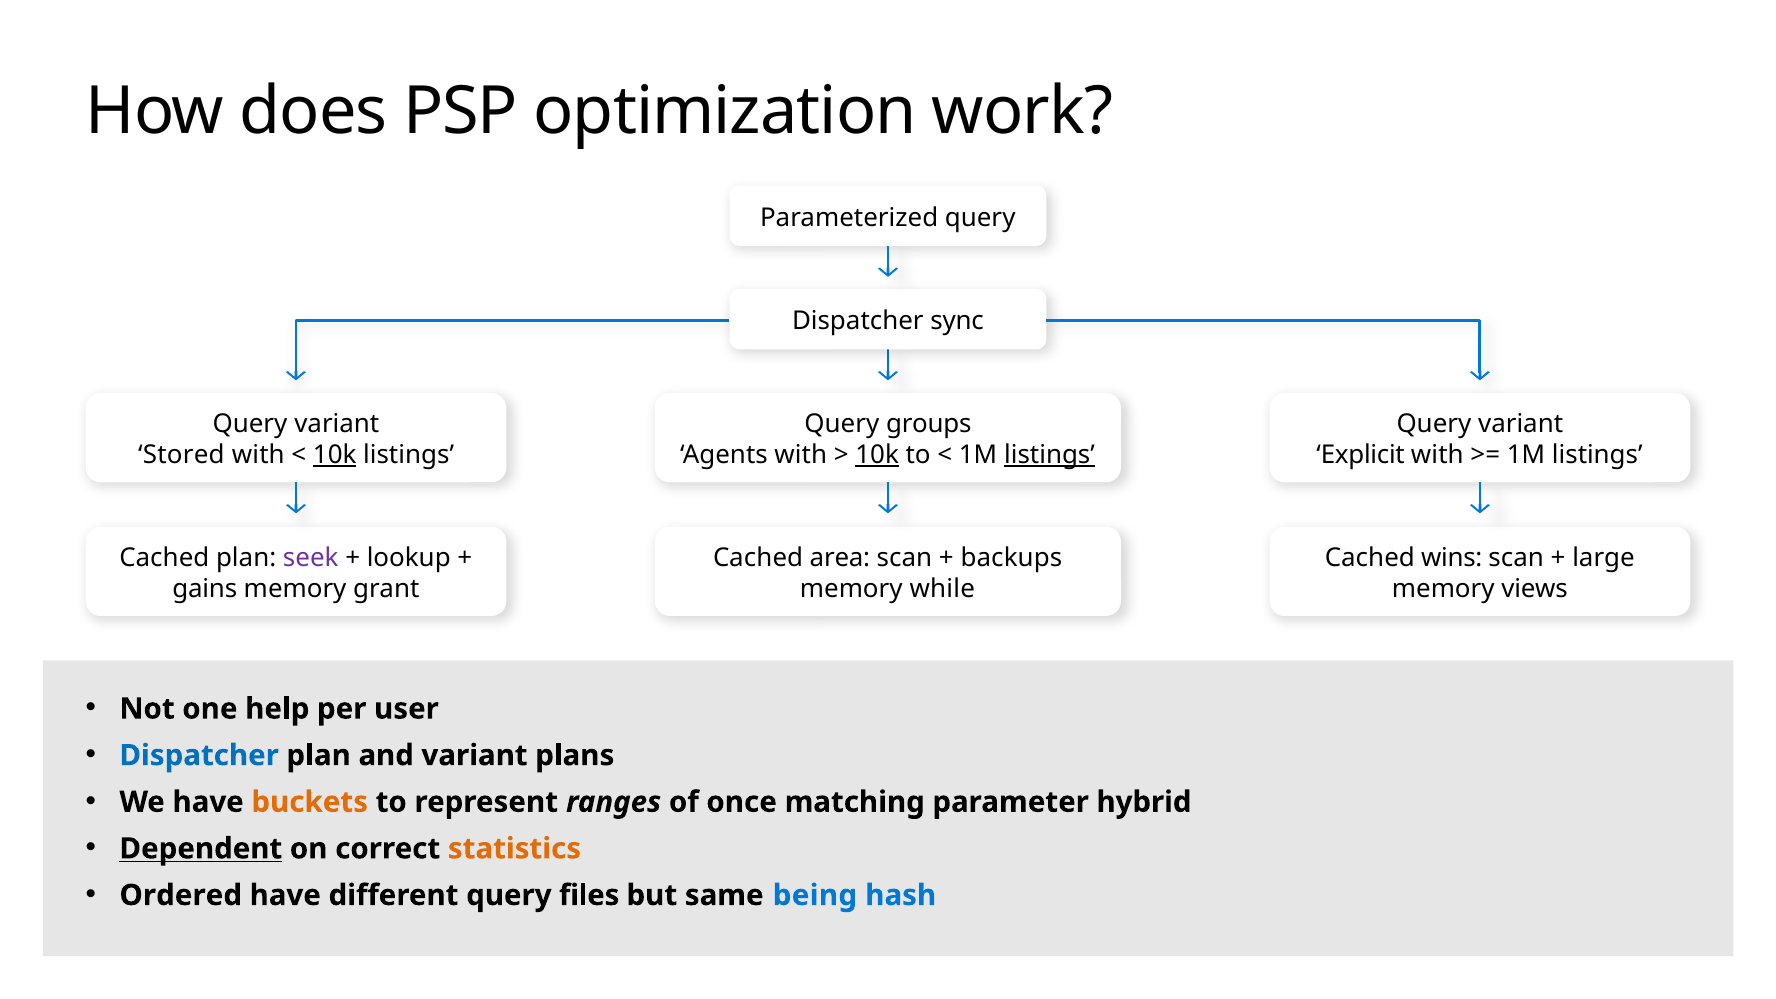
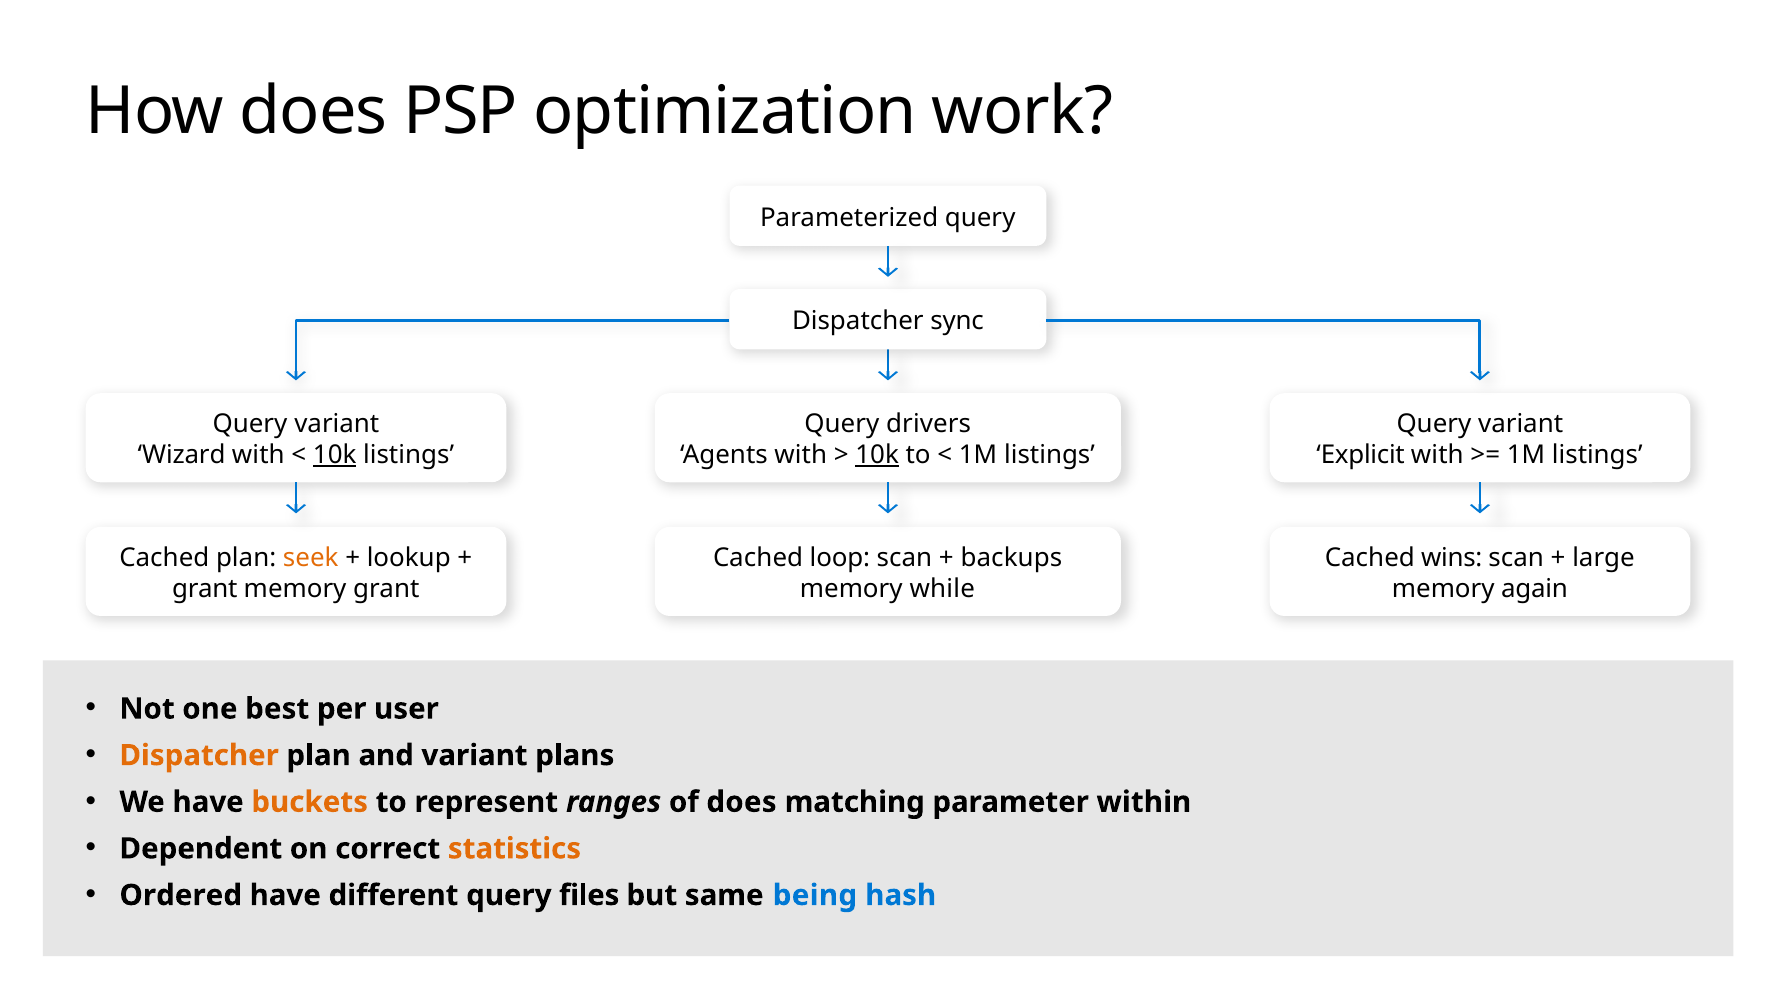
groups: groups -> drivers (929, 424)
Stored: Stored -> Wizard (182, 455)
listings underline: present -> none (1050, 455)
seek colour: purple -> orange (311, 558)
area: area -> loop (840, 558)
gains: gains -> grant (205, 589)
views: views -> again (1535, 589)
help: help -> best (277, 709)
Dispatcher colour: blue -> orange (199, 755)
of once: once -> does (741, 802)
hybrid: hybrid -> within (1144, 802)
Dependent underline: present -> none (201, 849)
